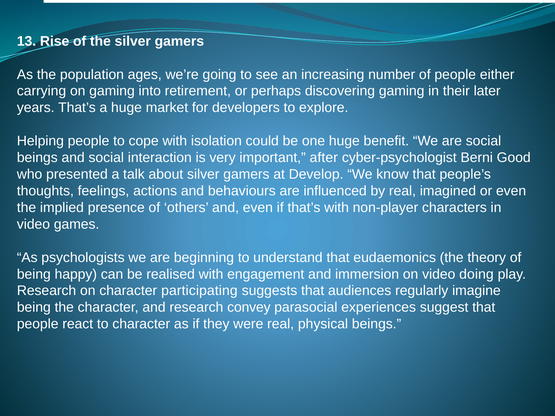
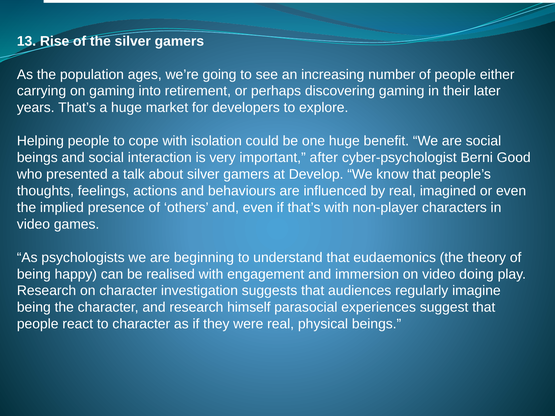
participating: participating -> investigation (199, 291)
convey: convey -> himself (249, 308)
